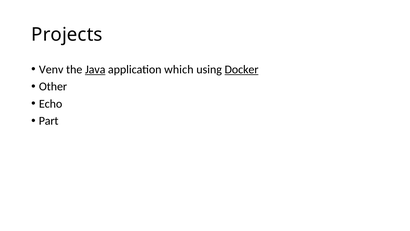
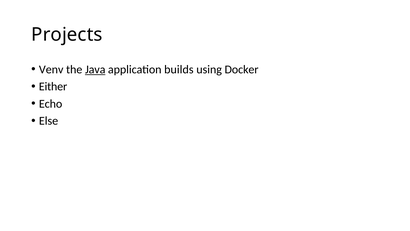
which: which -> builds (179, 69)
Docker underline: present -> none (242, 69)
Other: Other -> Either (53, 86)
Part: Part -> Else (49, 121)
